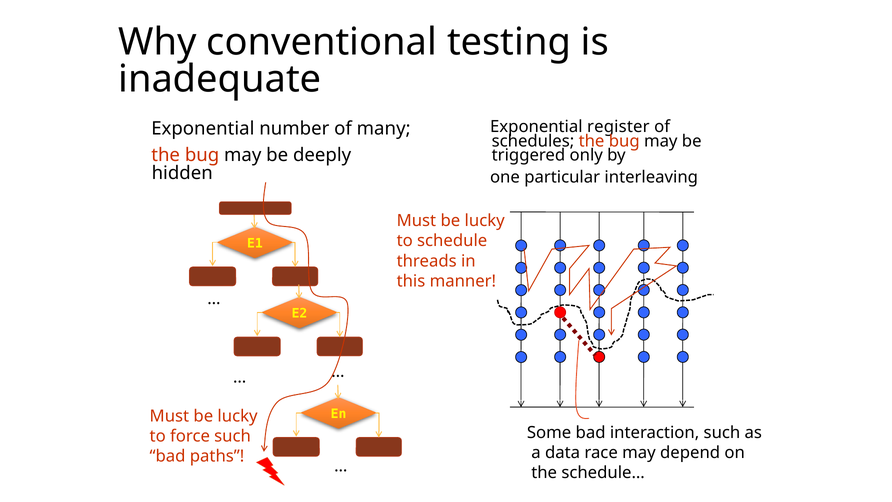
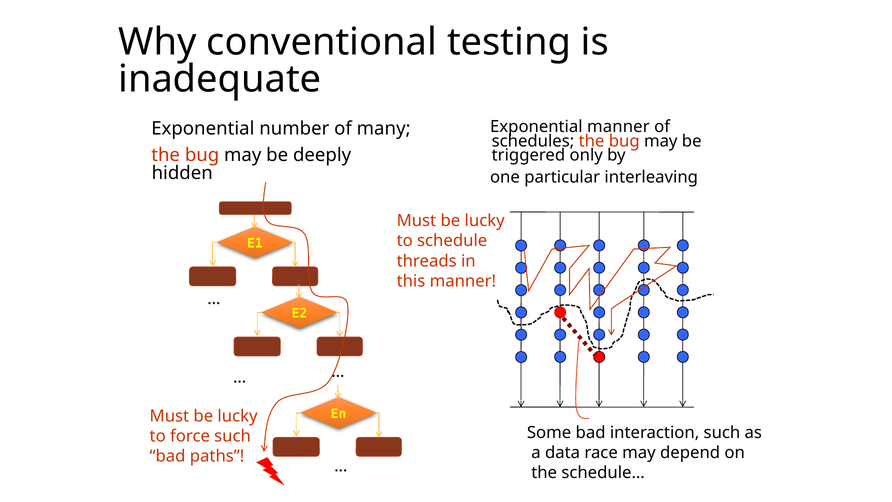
Exponential register: register -> manner (618, 126)
